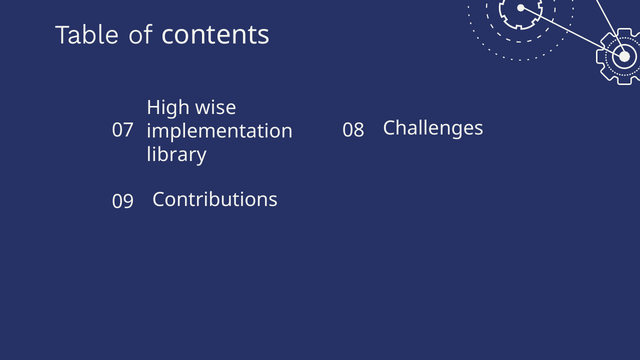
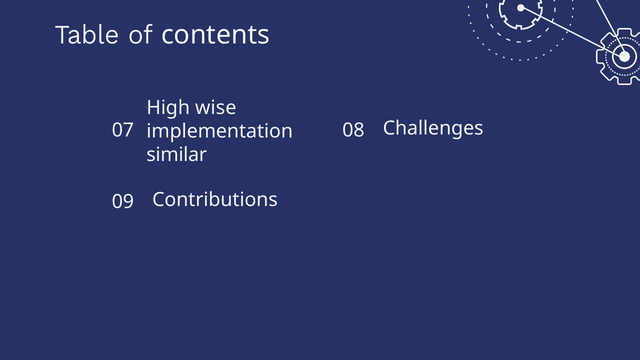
library: library -> similar (177, 155)
